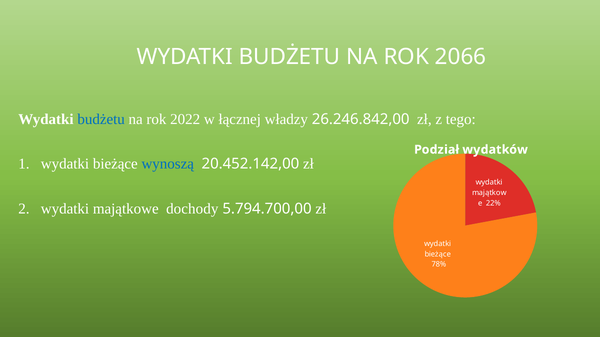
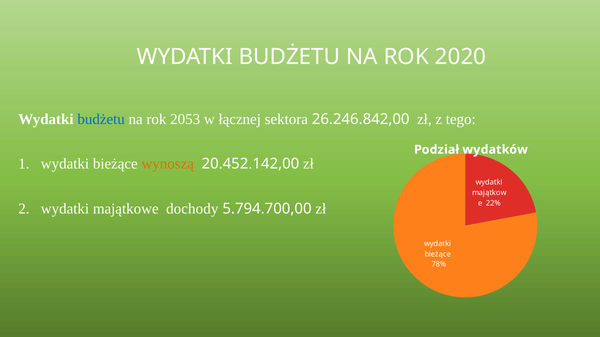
2066: 2066 -> 2020 (461, 57)
2022: 2022 -> 2053 (185, 119)
władzy: władzy -> sektora (286, 119)
wynoszą colour: blue -> orange (168, 164)
